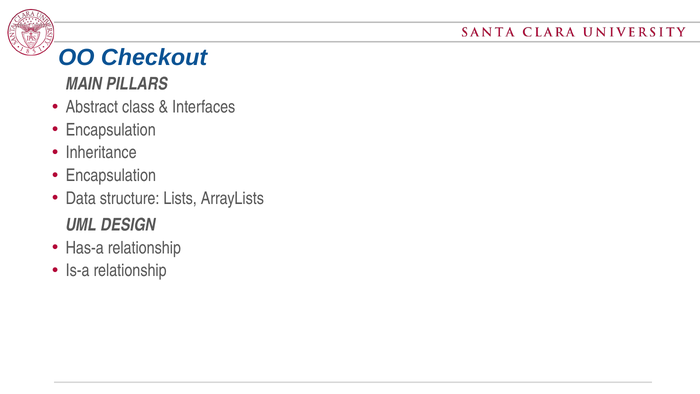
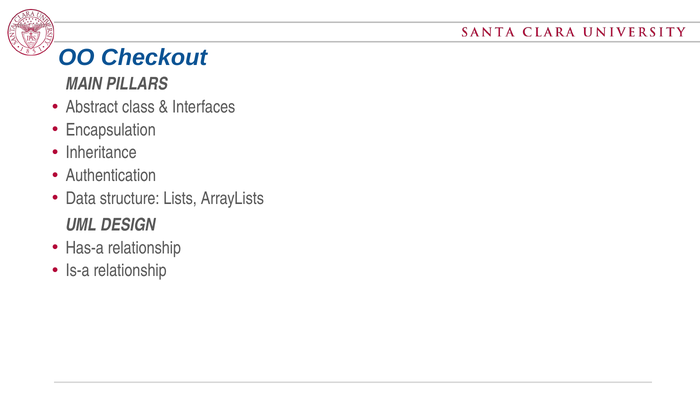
Encapsulation: Encapsulation -> Authentication (111, 175)
